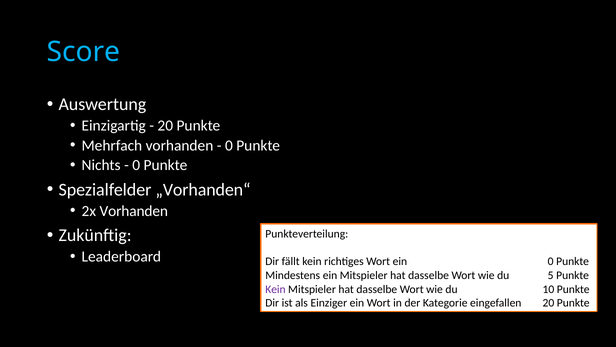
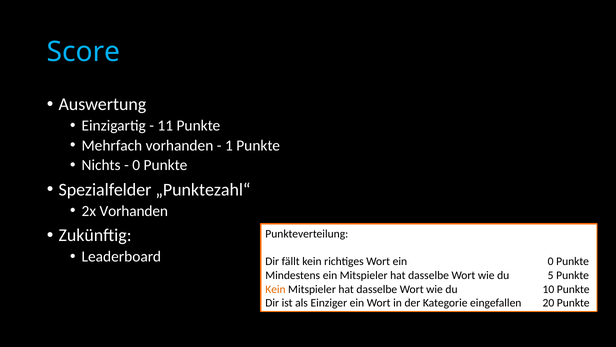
20: 20 -> 11 (165, 125)
0: 0 -> 1 (229, 145)
„Vorhanden“: „Vorhanden“ -> „Punktezahl“ (203, 189)
Kein colour: purple -> orange (275, 289)
